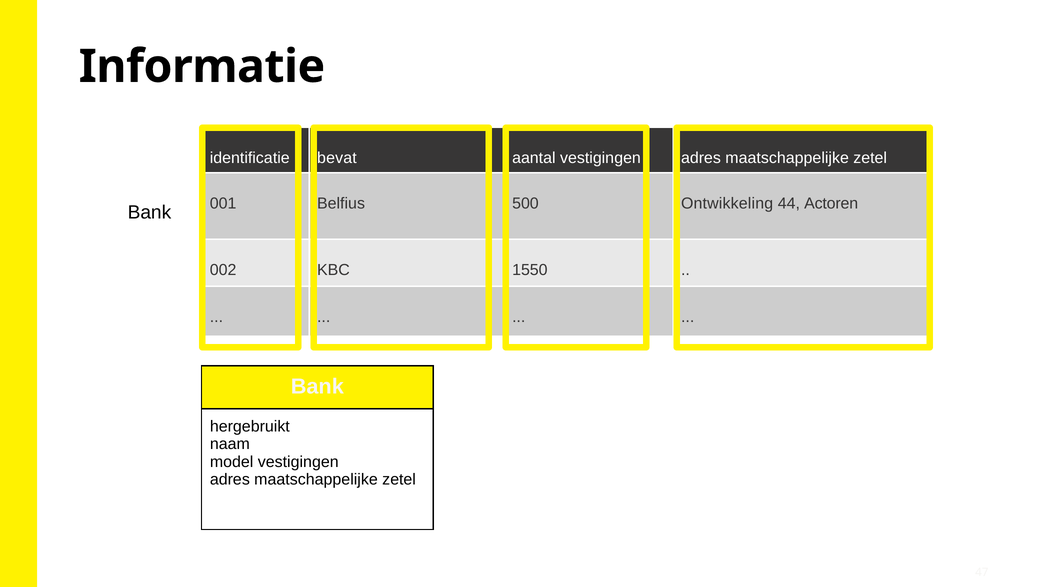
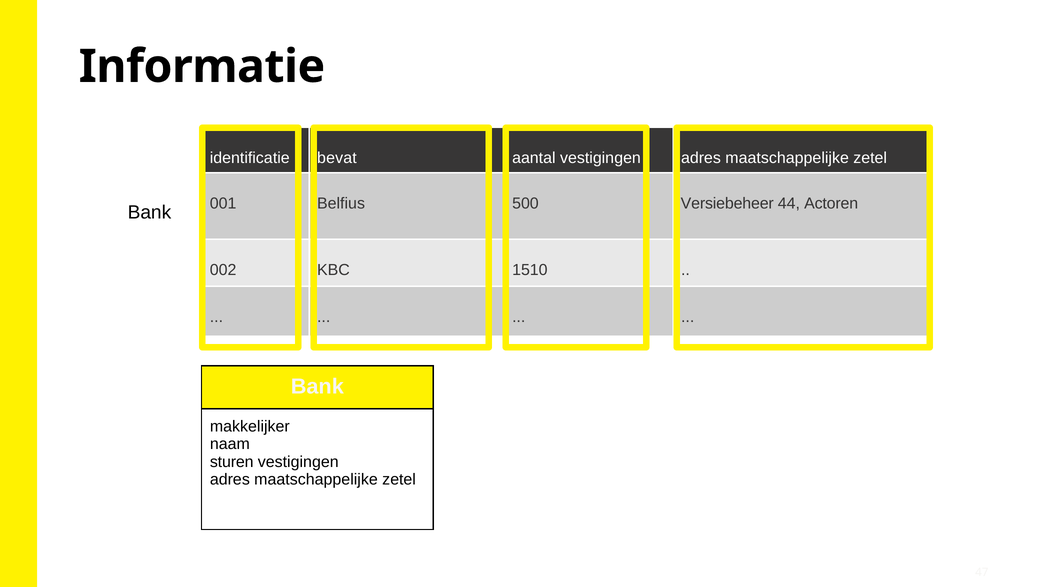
Ontwikkeling: Ontwikkeling -> Versiebeheer (727, 204)
1550: 1550 -> 1510 (530, 270)
hergebruikt: hergebruikt -> makkelijker (250, 427)
model: model -> sturen (232, 462)
